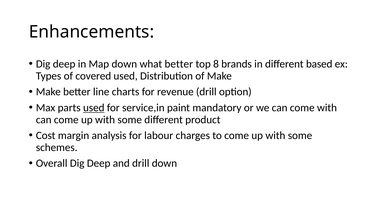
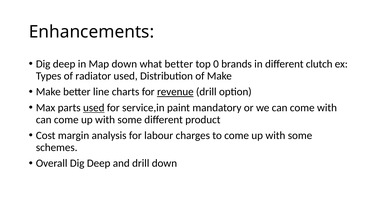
8: 8 -> 0 (216, 64)
based: based -> clutch (319, 64)
covered: covered -> radiator (93, 76)
revenue underline: none -> present (175, 92)
